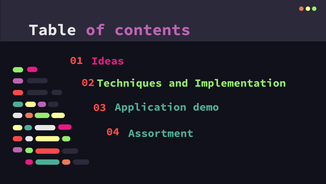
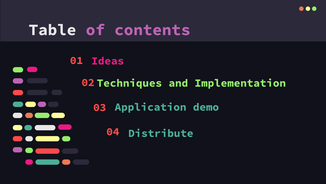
Assortment: Assortment -> Distribute (161, 133)
